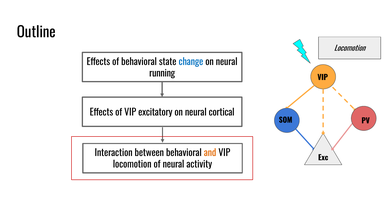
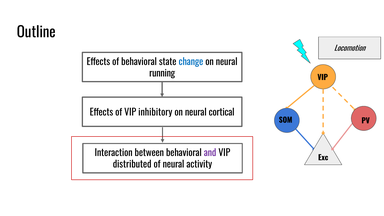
excitatory: excitatory -> inhibitory (155, 112)
and colour: orange -> purple (210, 153)
locomotion: locomotion -> distributed (132, 165)
